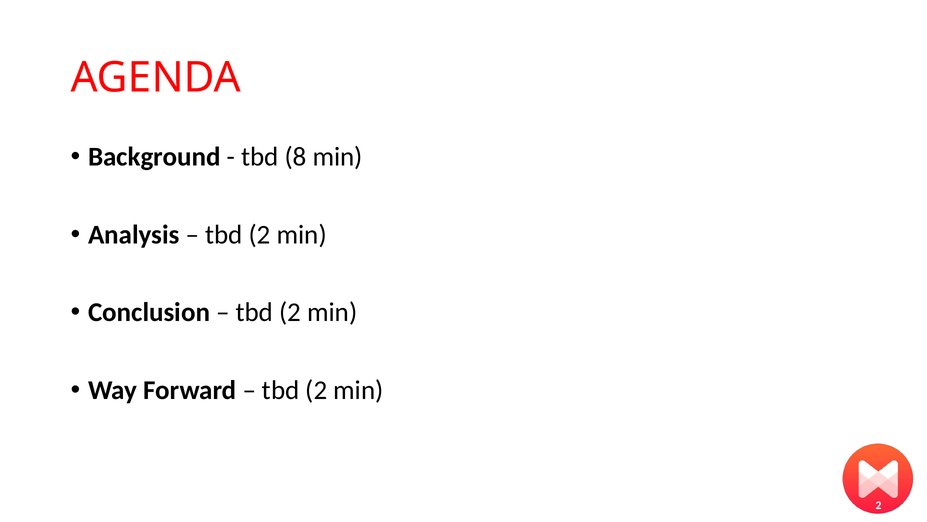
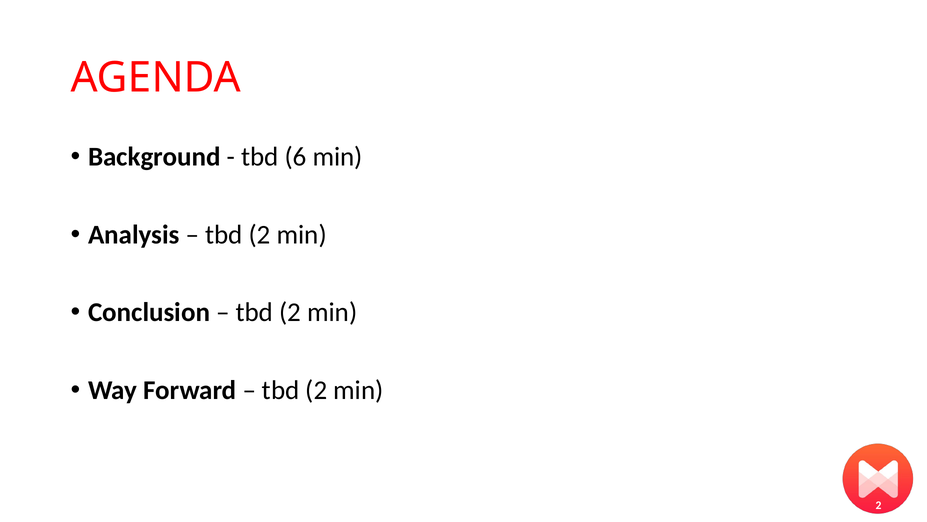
8: 8 -> 6 (296, 157)
